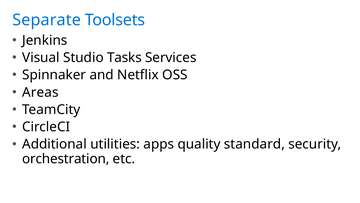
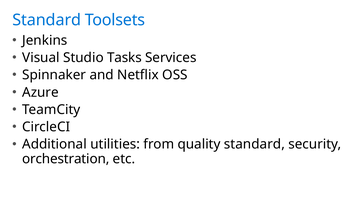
Separate: Separate -> Standard (47, 20)
Areas: Areas -> Azure (40, 92)
apps: apps -> from (159, 144)
